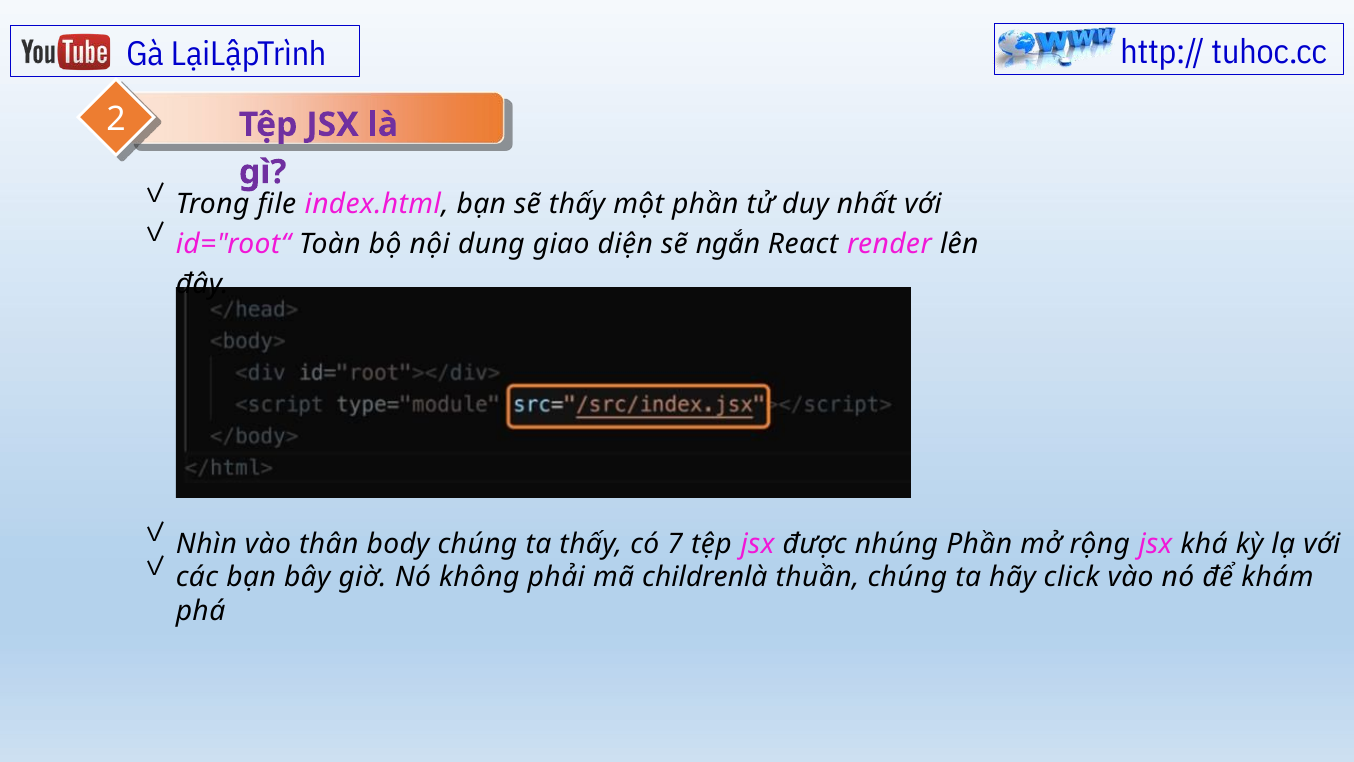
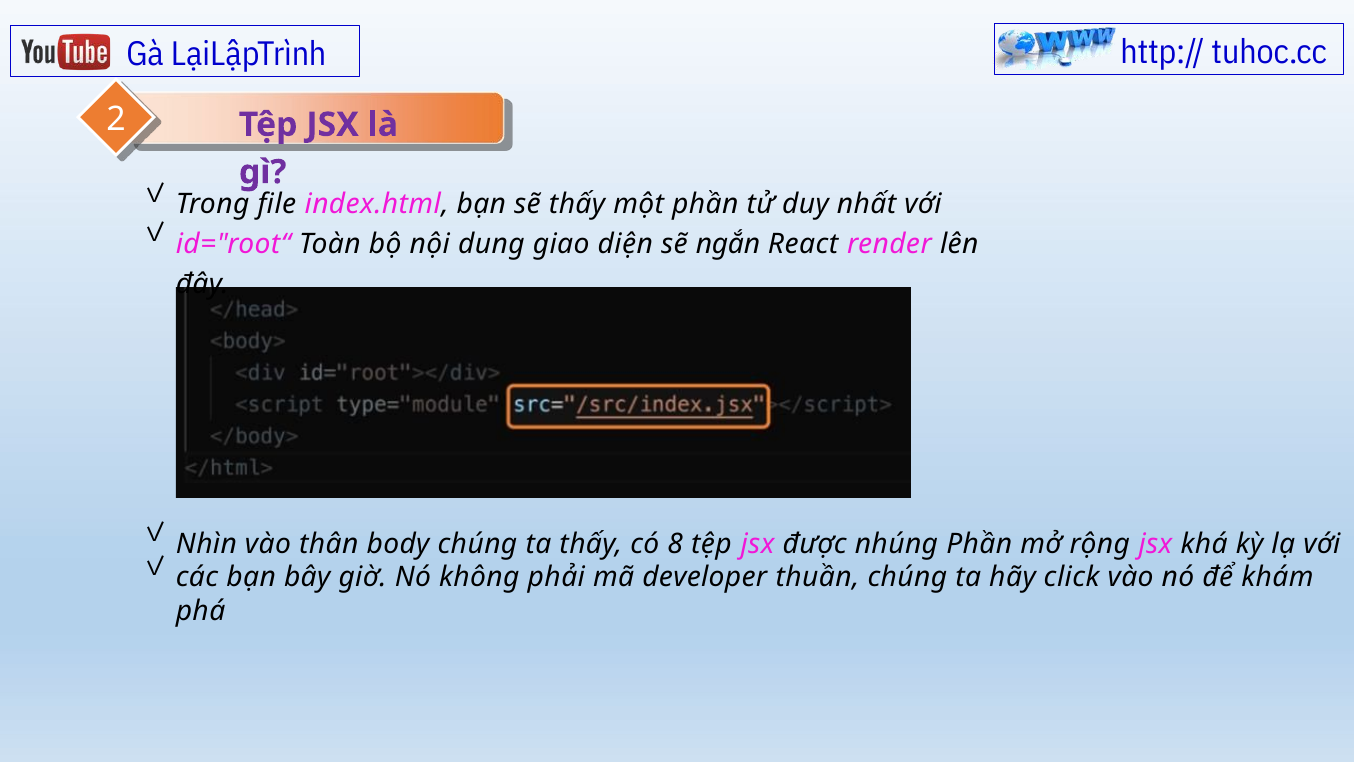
7: 7 -> 8 (675, 543)
childrenlà: childrenlà -> developer (705, 577)
